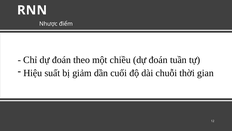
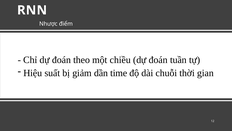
cuối: cuối -> time (119, 73)
